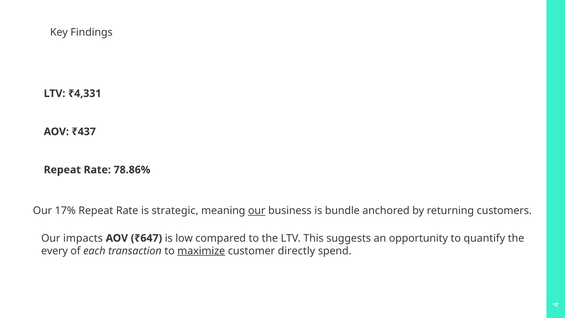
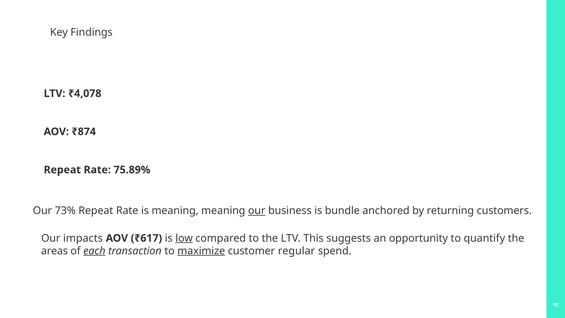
₹4,331: ₹4,331 -> ₹4,078 (85, 93)
₹437: ₹437 -> ₹874 (84, 132)
78.86%: 78.86% -> 75.89% (132, 170)
17%: 17% -> 73% (65, 211)
is strategic: strategic -> meaning (175, 211)
₹647: ₹647 -> ₹617 (146, 238)
low underline: none -> present (184, 238)
every: every -> areas (55, 251)
each underline: none -> present (94, 251)
directly: directly -> regular (296, 251)
